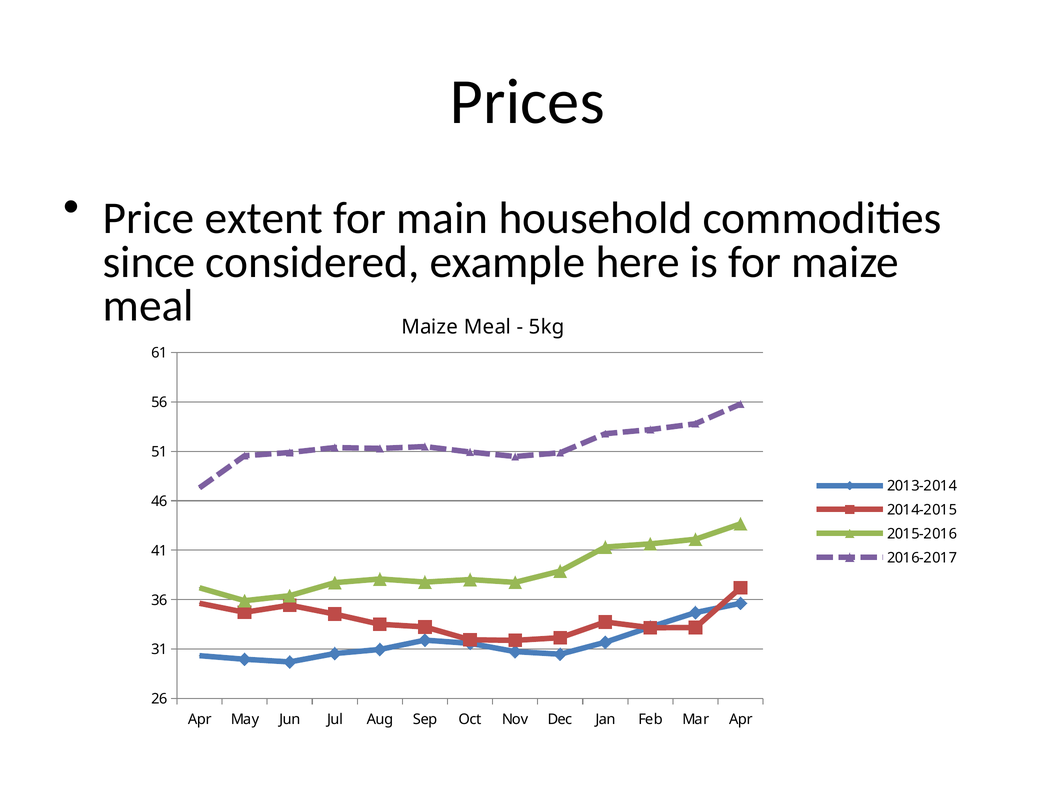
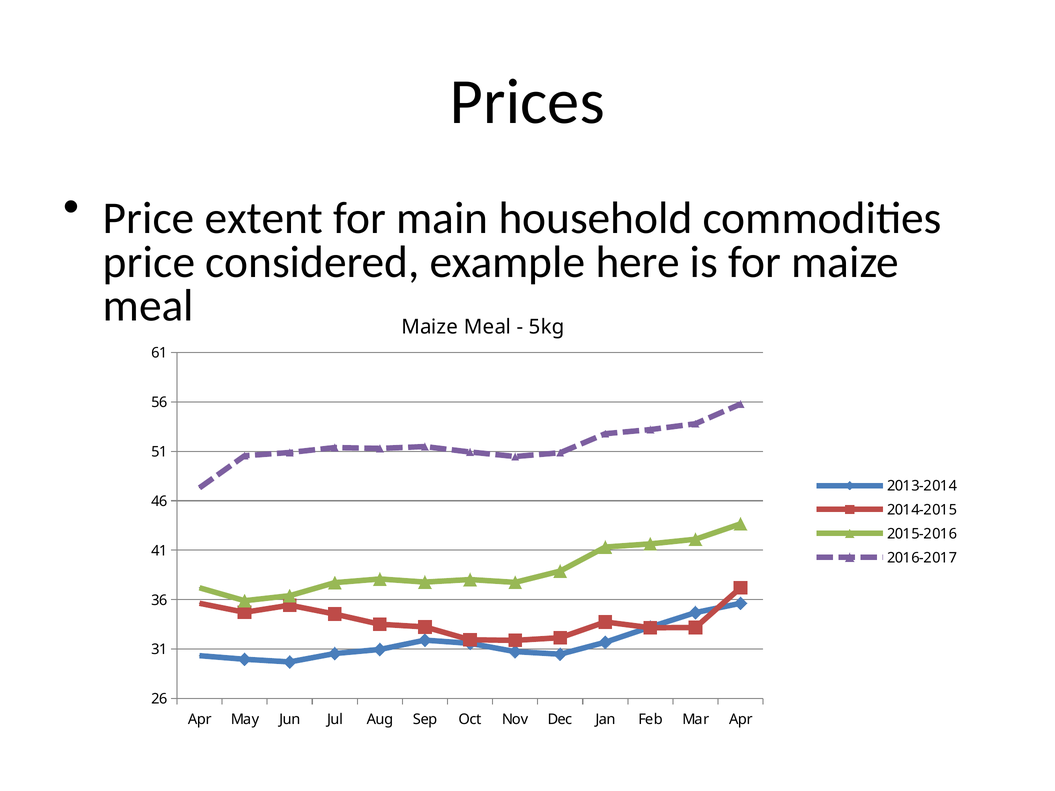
since: since -> price (149, 262)
